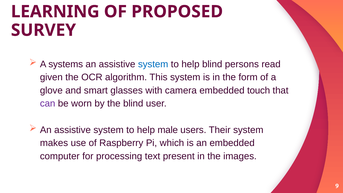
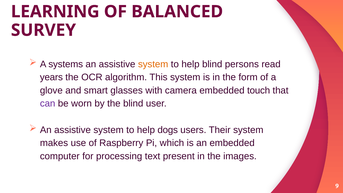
PROPOSED: PROPOSED -> BALANCED (177, 12)
system colour: blue -> orange (153, 64)
given: given -> years (51, 77)
male: male -> dogs (168, 130)
